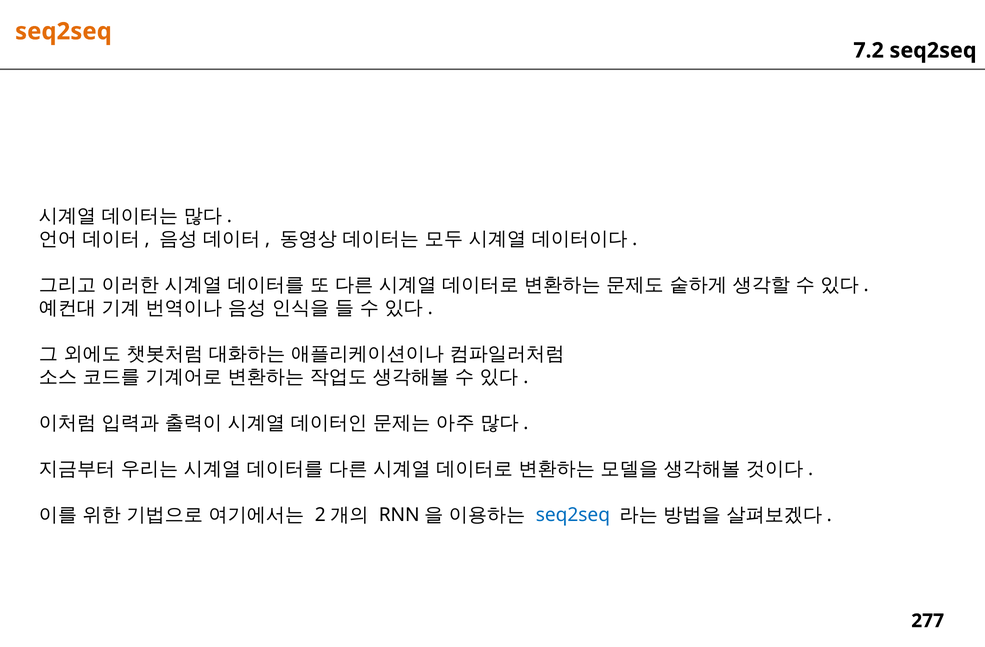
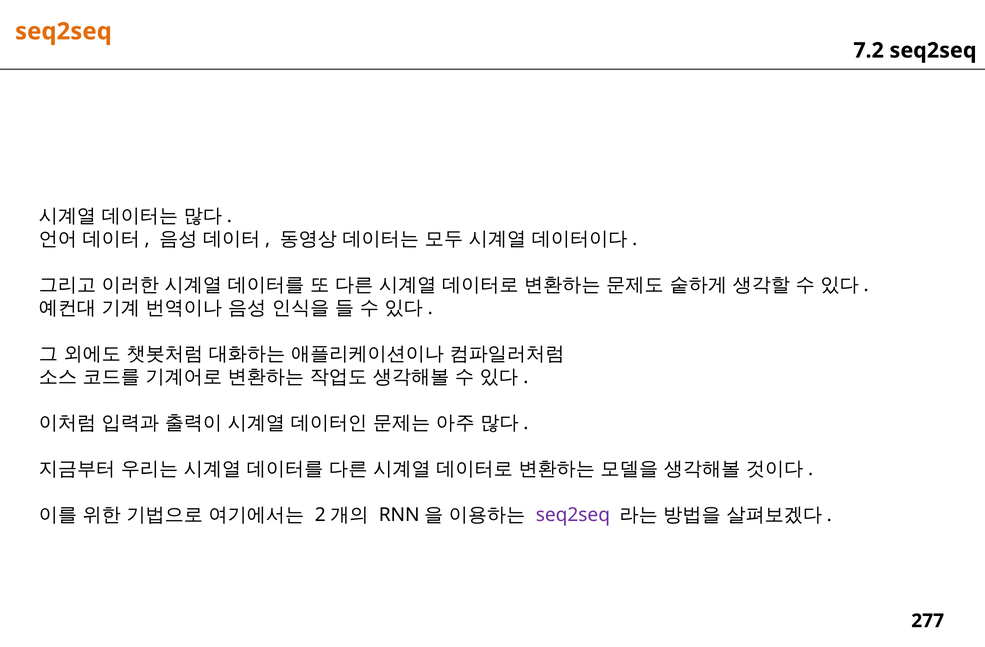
seq2seq colour: blue -> purple (573, 515)
